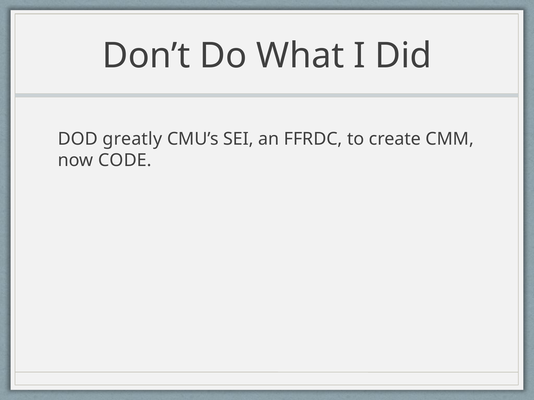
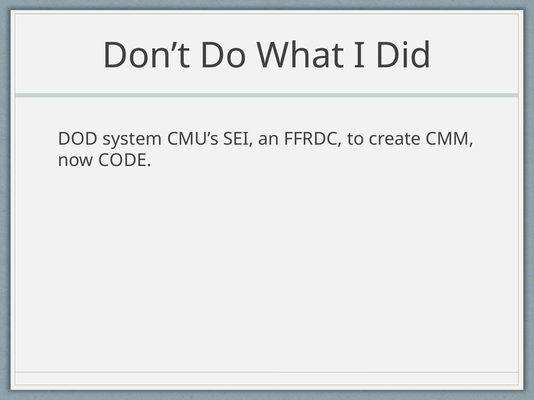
greatly: greatly -> system (132, 139)
